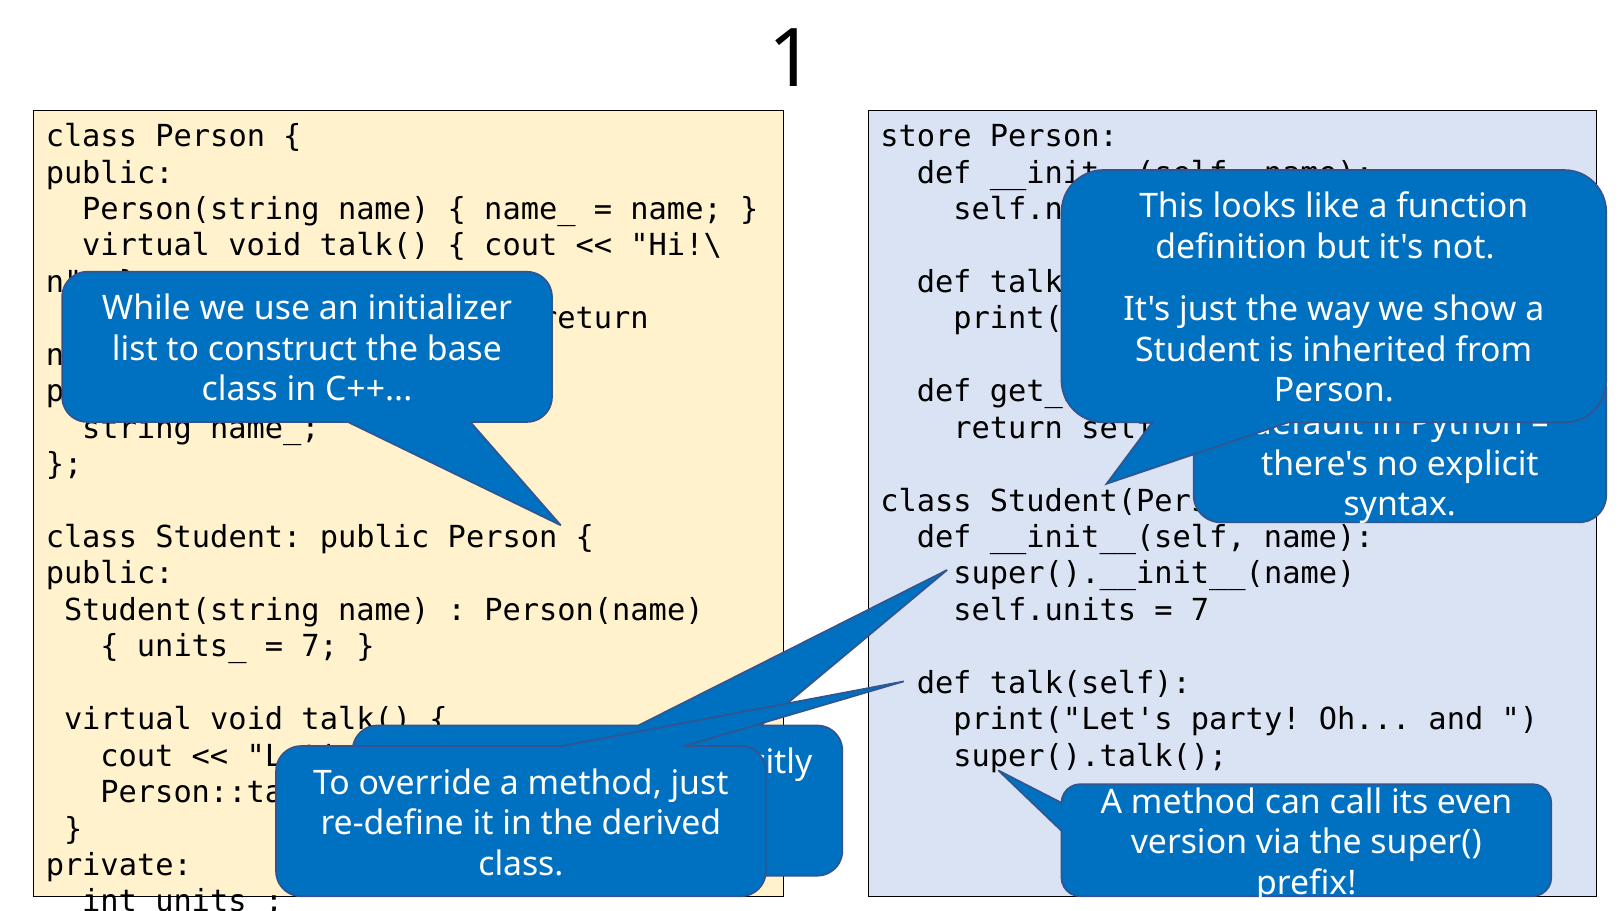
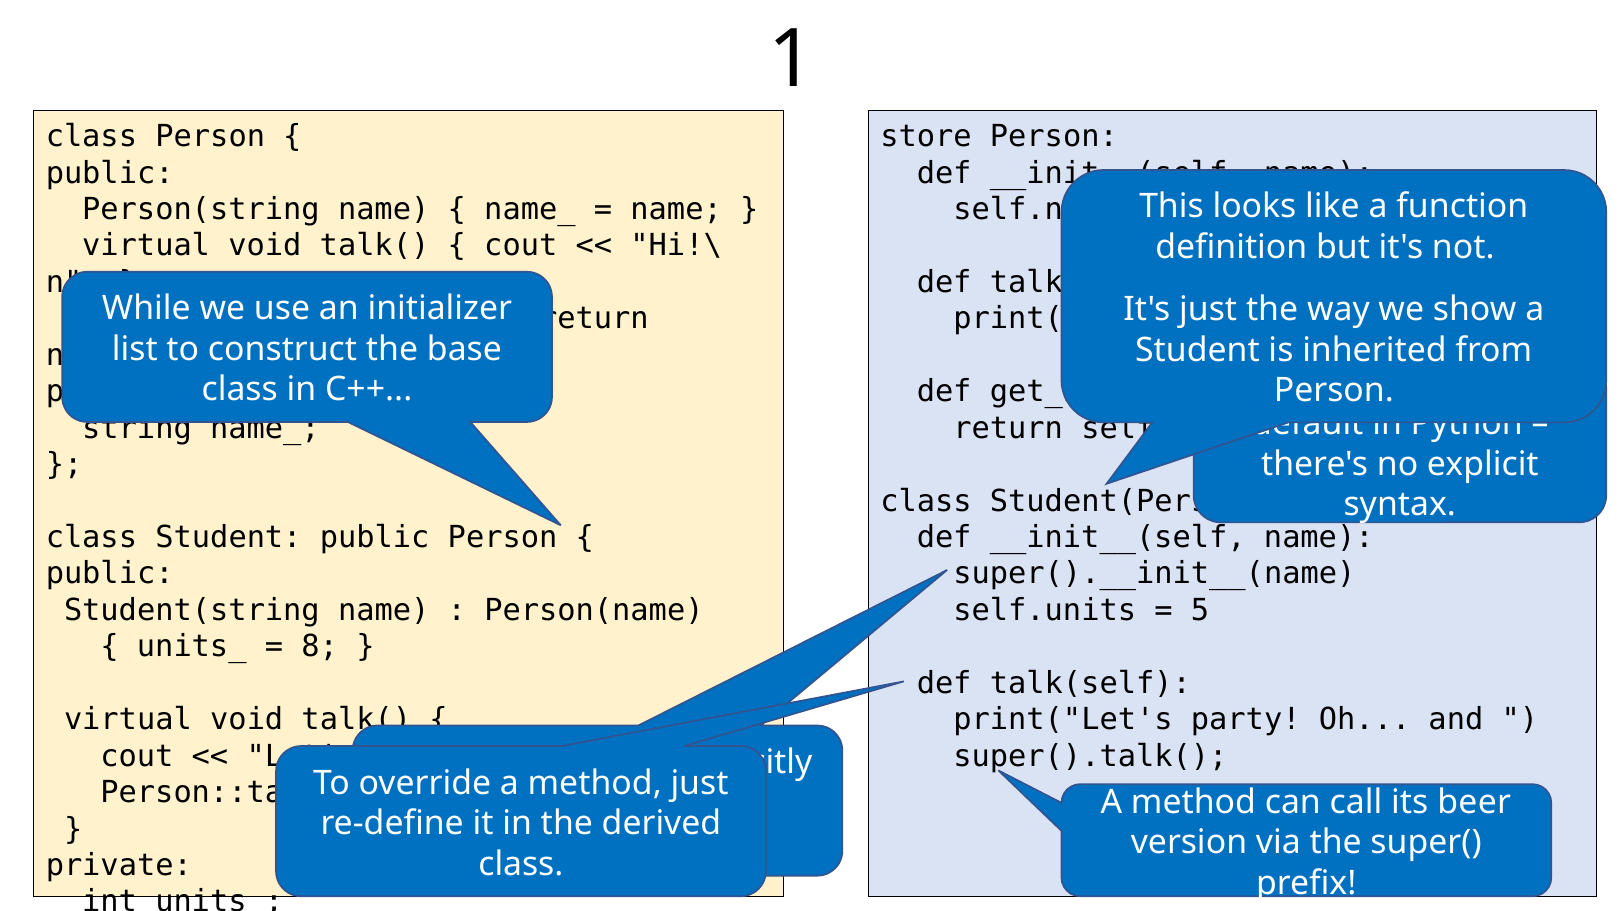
7: 7 -> 5 (1200, 611)
7: 7 -> 8 (320, 647)
even: even -> beer (1474, 802)
